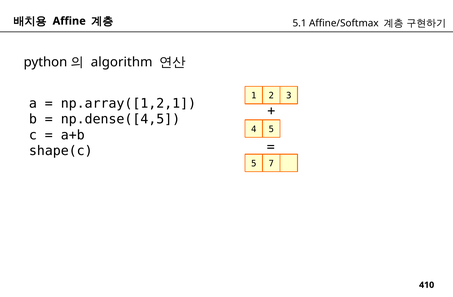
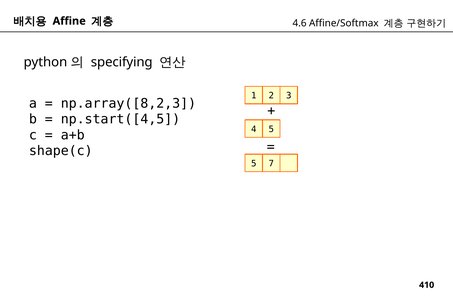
5.1: 5.1 -> 4.6 (300, 23)
algorithm: algorithm -> specifying (122, 62)
np.array([1,2,1: np.array([1,2,1 -> np.array([8,2,3 (128, 104)
np.dense([4,5: np.dense([4,5 -> np.start([4,5 (120, 119)
